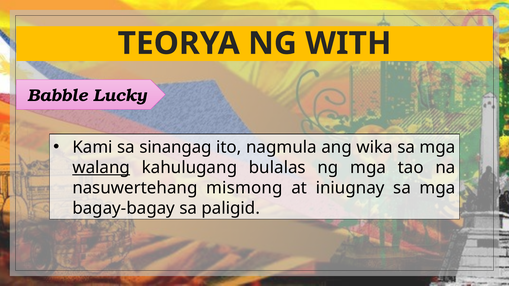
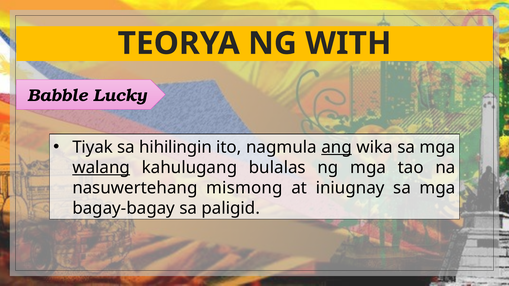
Kami: Kami -> Tiyak (93, 147)
sinangag: sinangag -> hihilingin (176, 147)
ang underline: none -> present (337, 147)
